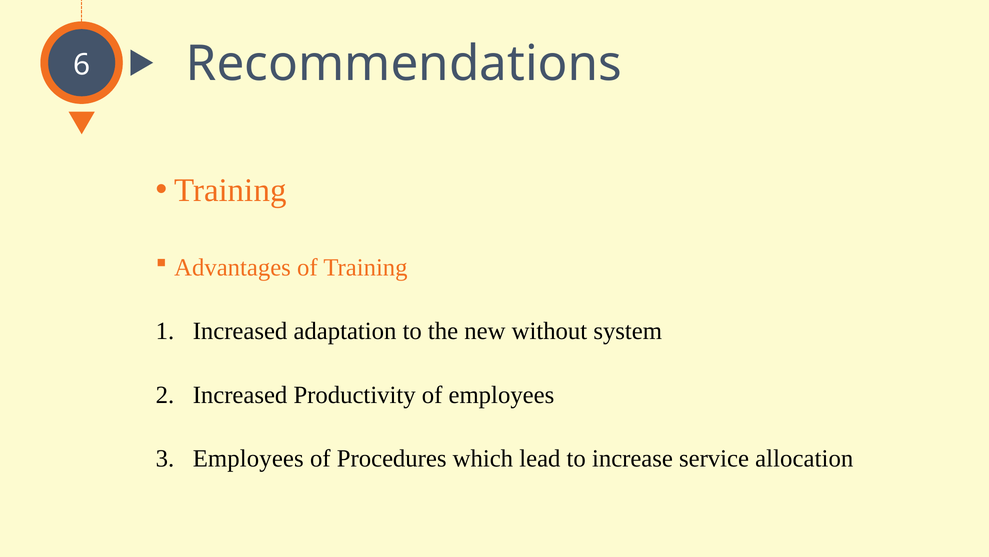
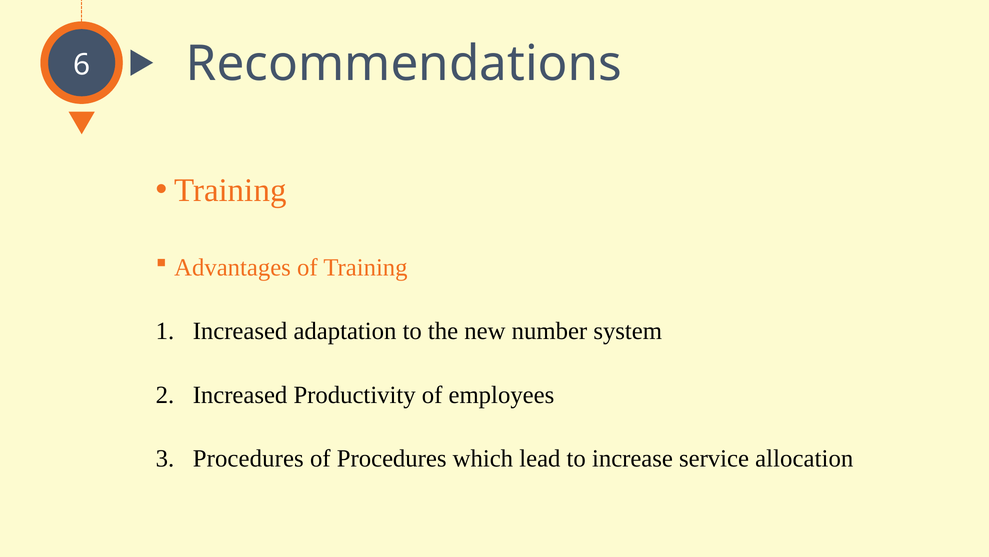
without: without -> number (549, 331)
Employees: Employees -> Procedures (248, 458)
